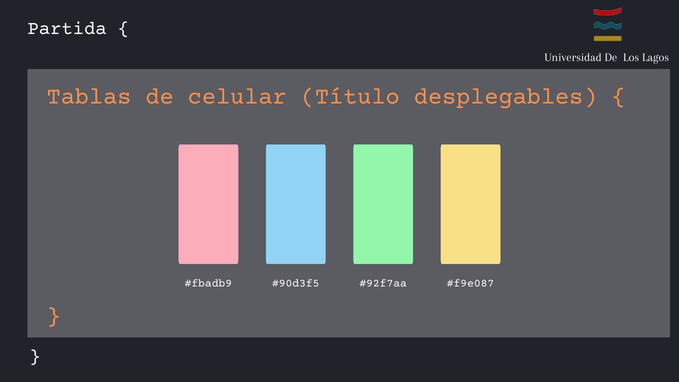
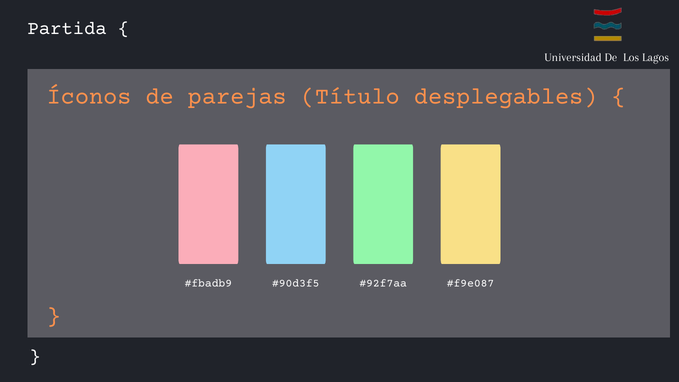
Tablas: Tablas -> Íconos (89, 96)
celular: celular -> parejas (237, 96)
